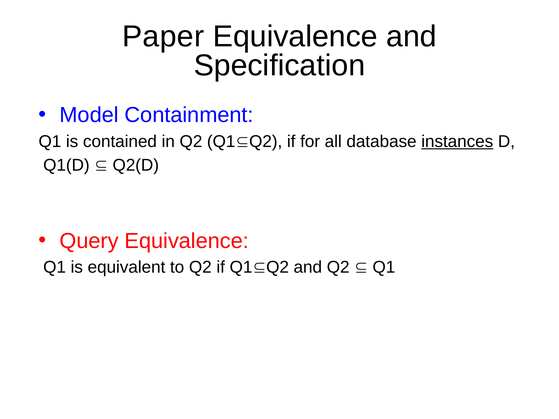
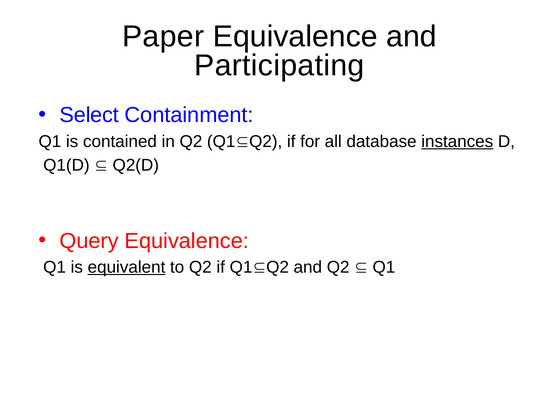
Specification: Specification -> Participating (279, 66)
Model: Model -> Select (89, 115)
equivalent underline: none -> present (126, 267)
